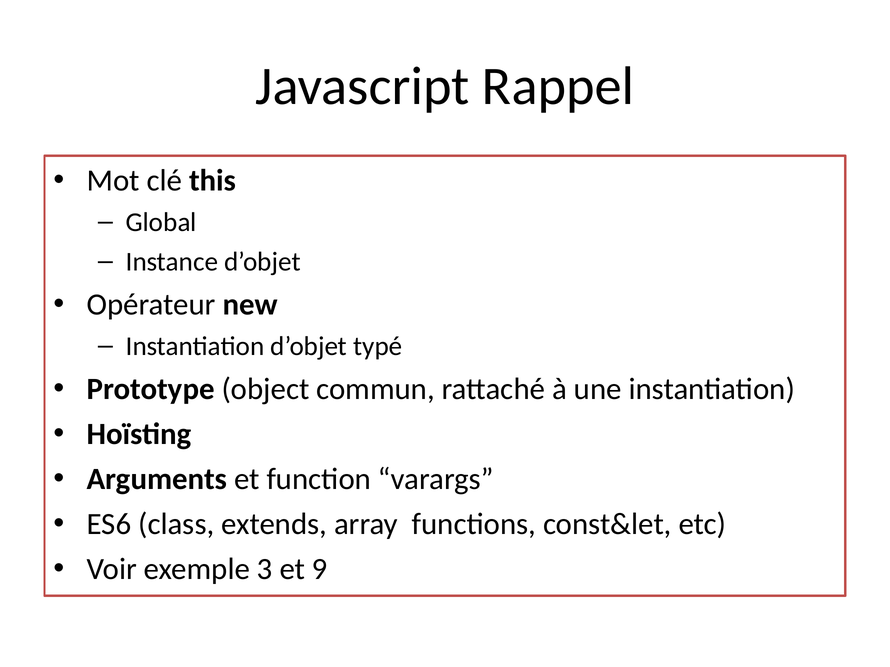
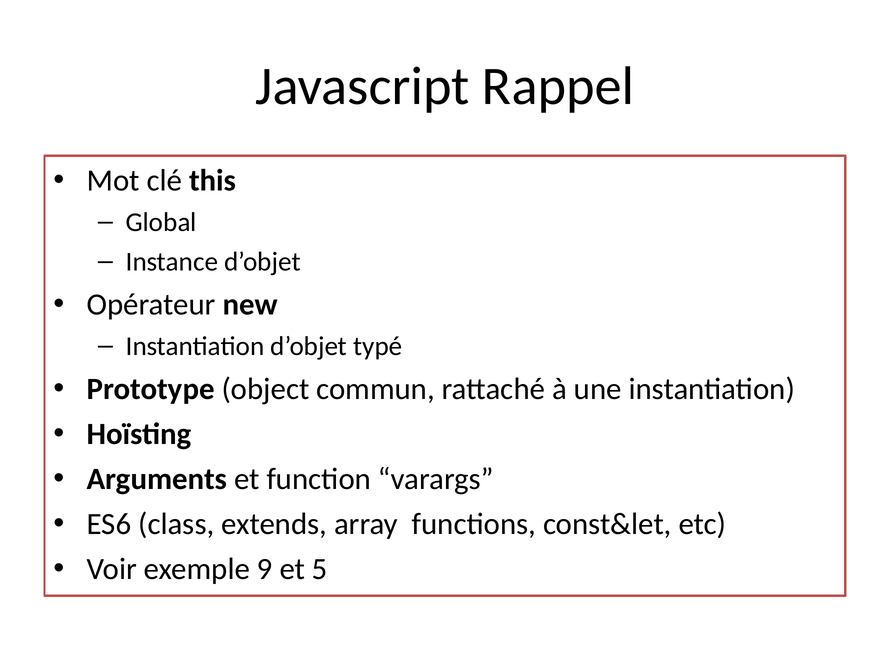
3: 3 -> 9 (265, 570)
9: 9 -> 5 (320, 570)
